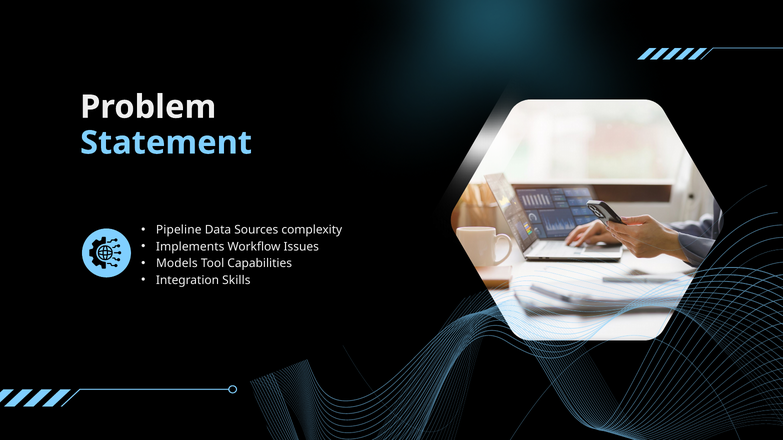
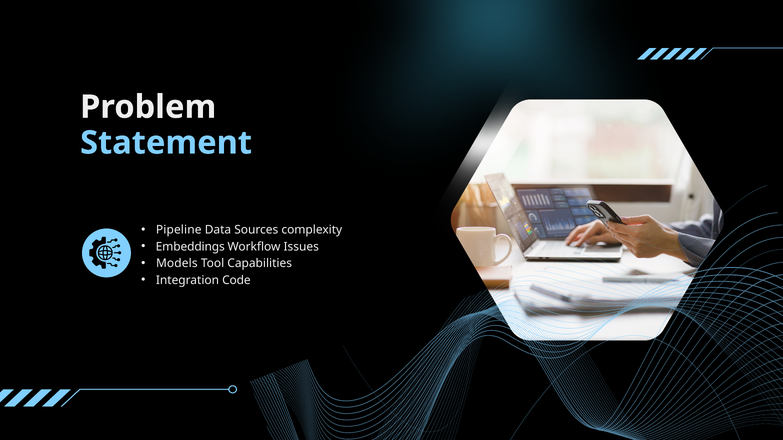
Implements: Implements -> Embeddings (190, 247)
Skills: Skills -> Code (236, 280)
